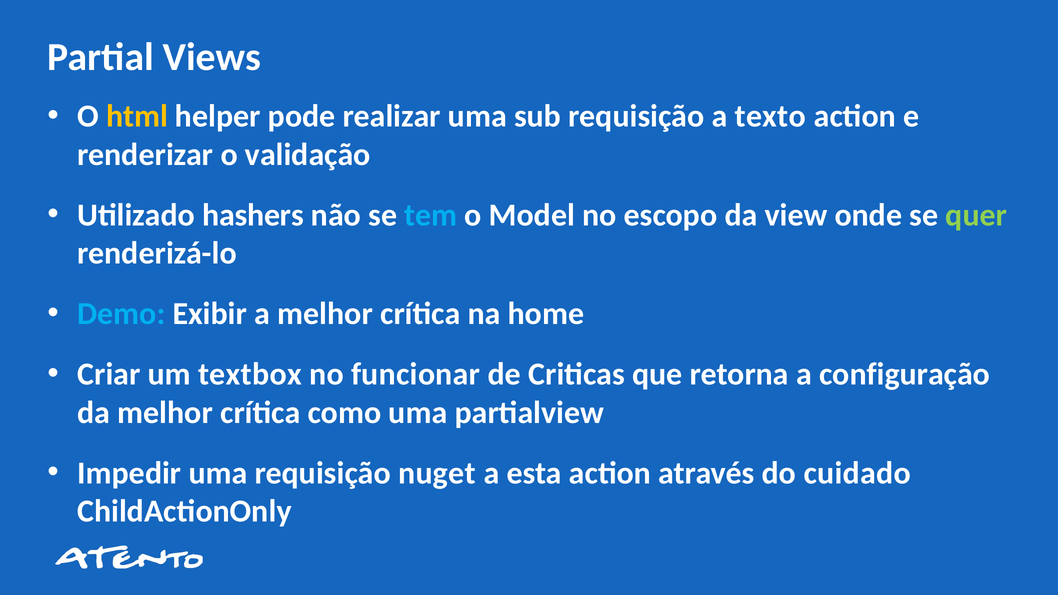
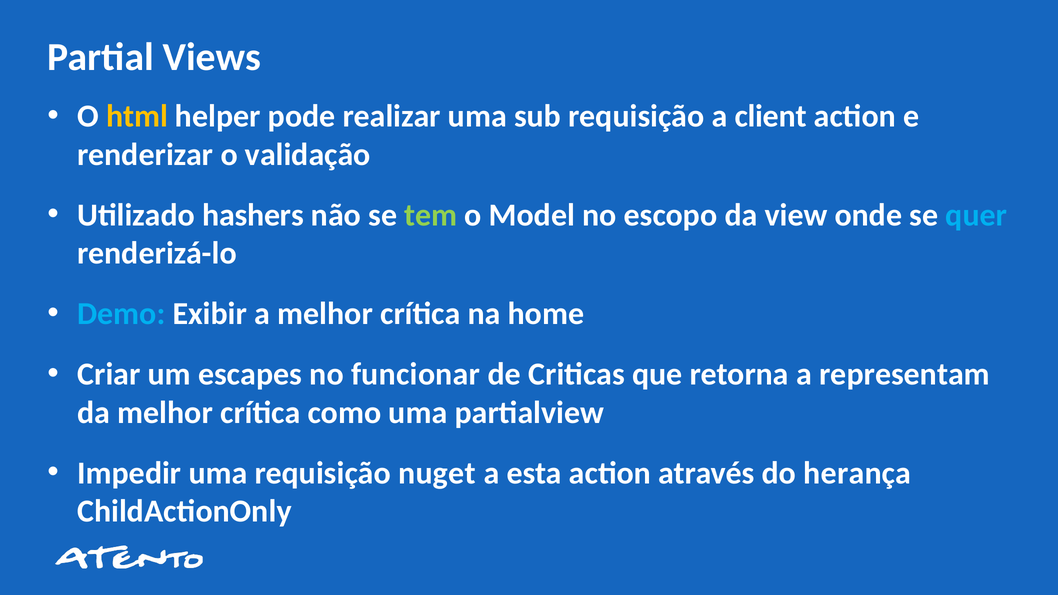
texto: texto -> client (771, 116)
tem colour: light blue -> light green (431, 215)
quer colour: light green -> light blue (976, 215)
textbox: textbox -> escapes (250, 374)
configuração: configuração -> representam (905, 374)
cuidado: cuidado -> herança (857, 473)
